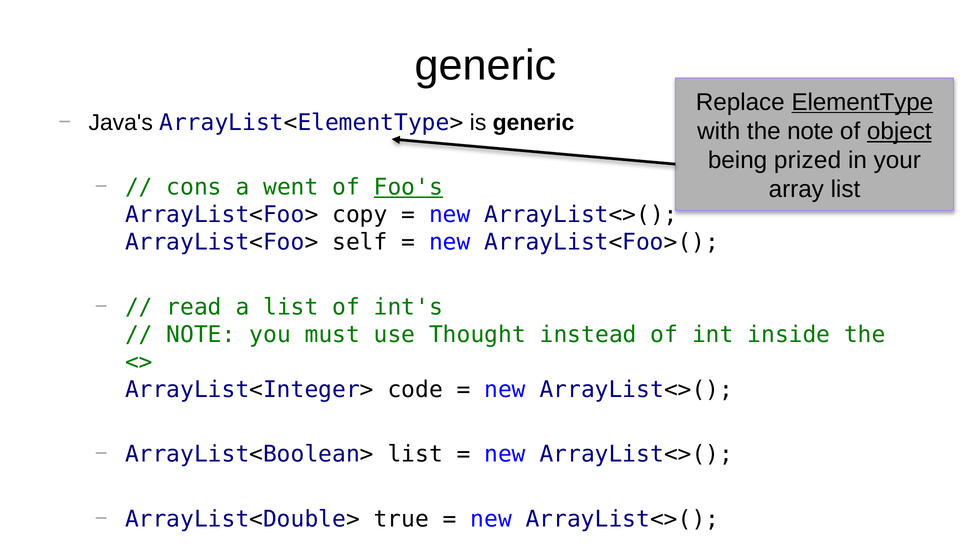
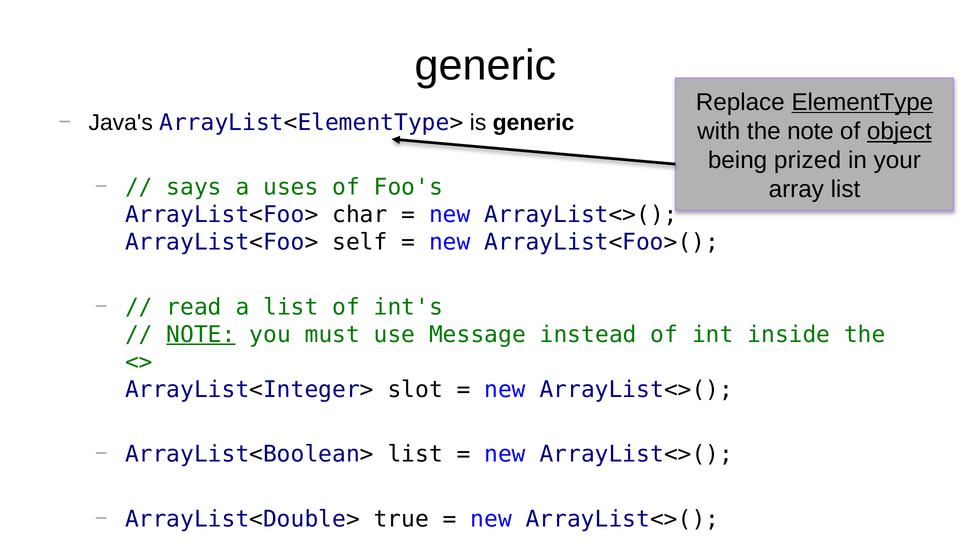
cons: cons -> says (194, 187)
went: went -> uses (291, 187)
Foo's underline: present -> none (408, 187)
copy: copy -> char (360, 215)
NOTE underline: none -> present (201, 335)
Thought: Thought -> Message (478, 335)
code: code -> slot (415, 390)
